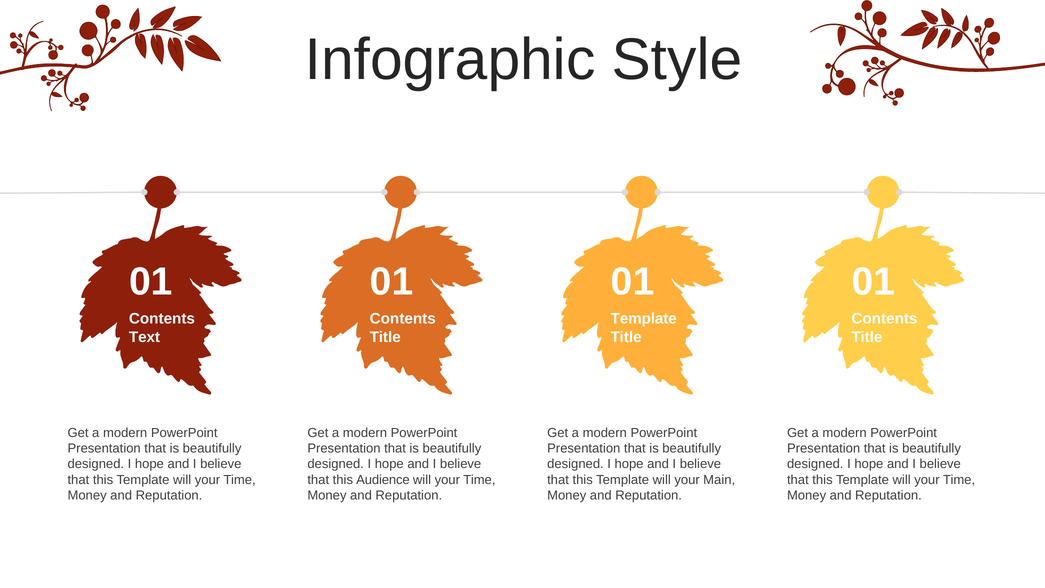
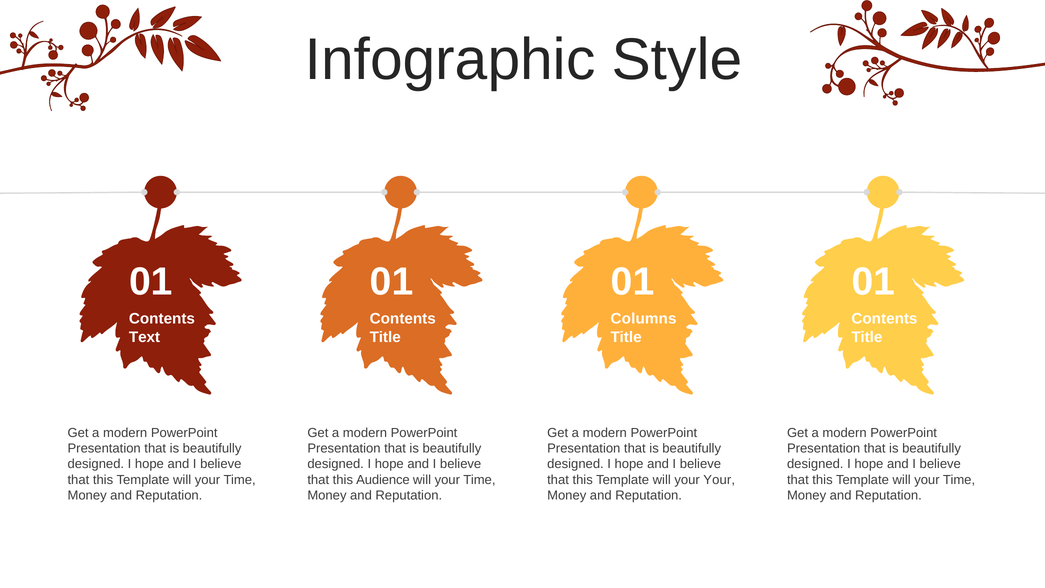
Template: Template -> Columns (644, 319)
your Main: Main -> Your (719, 480)
